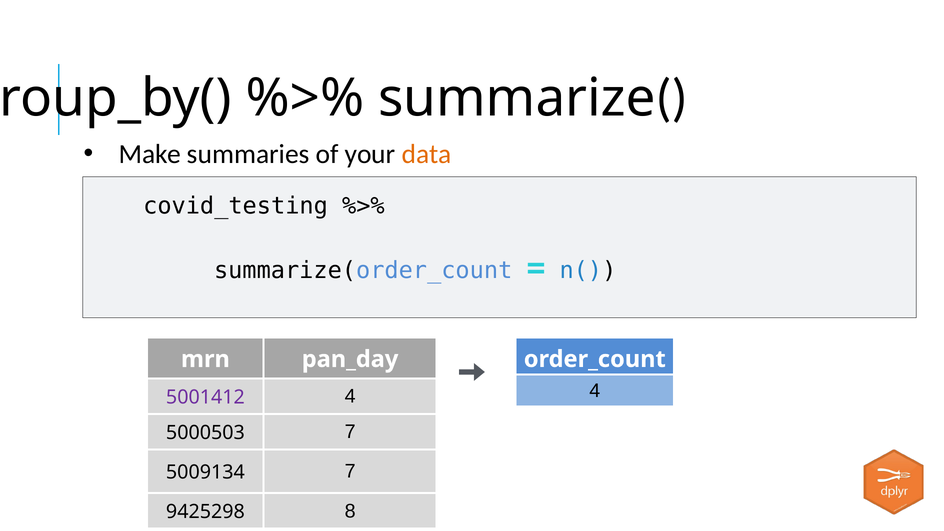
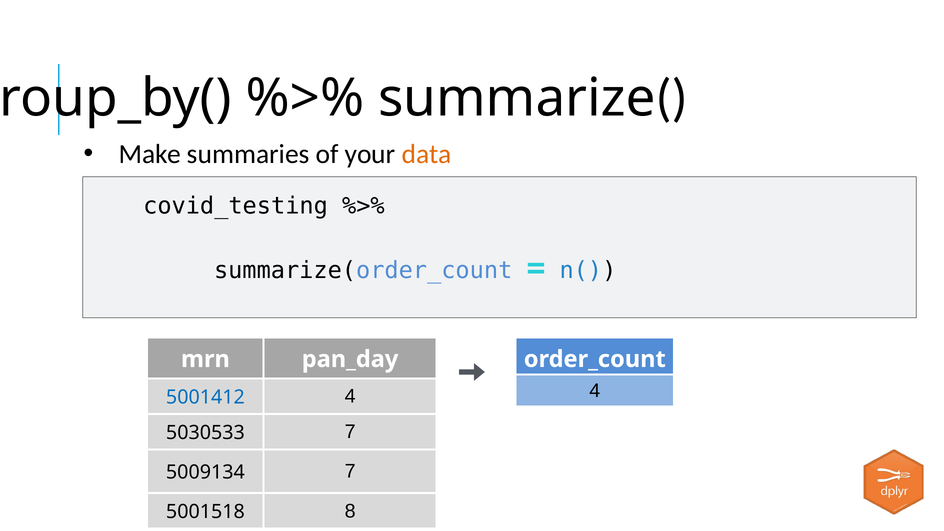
5001412 colour: purple -> blue (205, 397)
5000503: 5000503 -> 5030533 (205, 433)
9425298: 9425298 -> 5001518 (205, 512)
